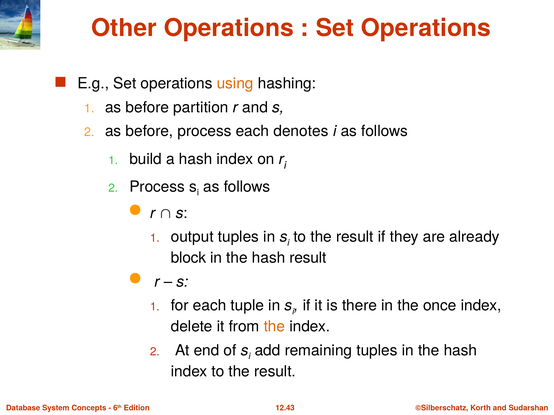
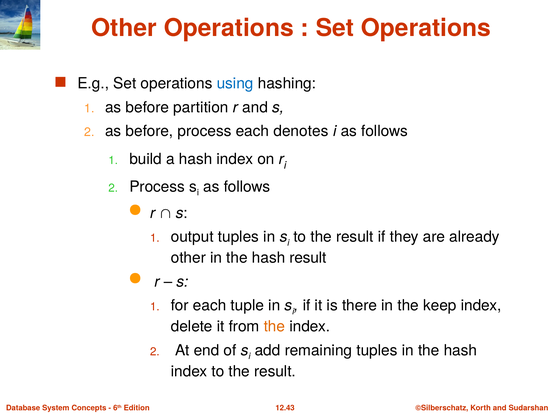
using colour: orange -> blue (235, 84)
block: block -> other (188, 258)
once: once -> keep (440, 306)
